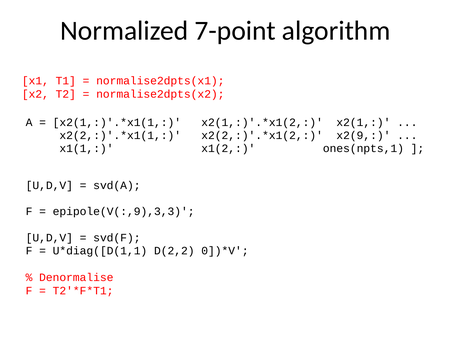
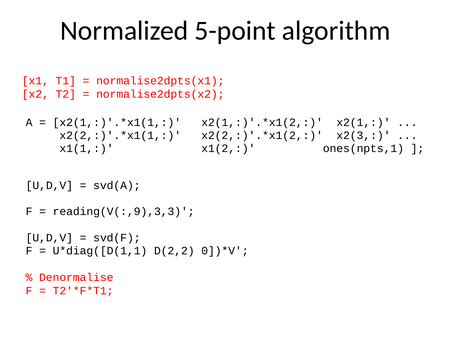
7-point: 7-point -> 5-point (235, 31)
x2(9: x2(9 -> x2(3 (363, 136)
epipole(V(:,9),3,3: epipole(V(:,9),3,3 -> reading(V(:,9),3,3 (124, 212)
